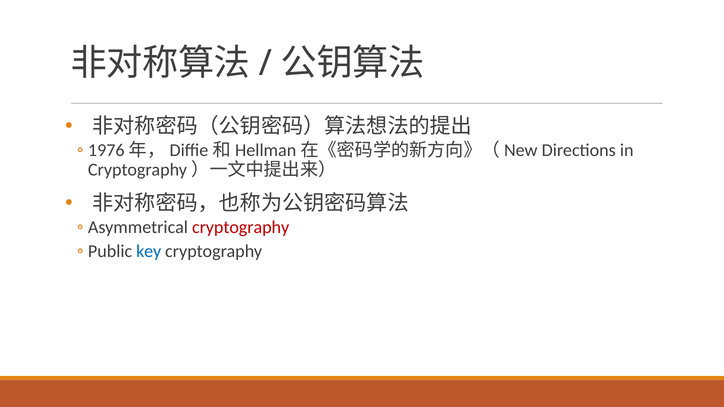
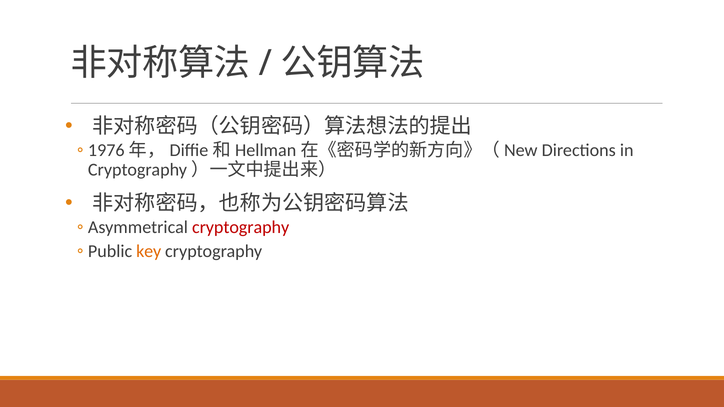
key colour: blue -> orange (149, 252)
